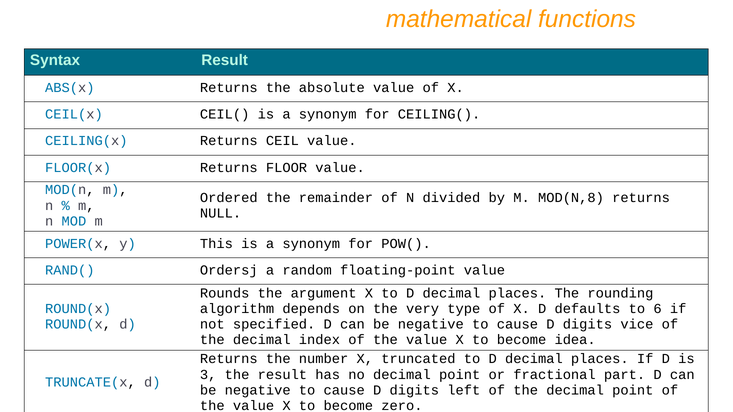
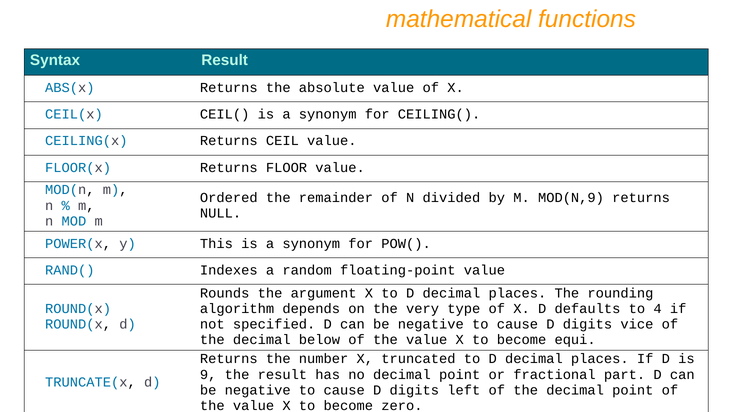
MOD(N,8: MOD(N,8 -> MOD(N,9 (571, 198)
Ordersj: Ordersj -> Indexes (229, 270)
6: 6 -> 4 (658, 309)
index: index -> below (319, 340)
idea: idea -> equi (575, 340)
3: 3 -> 9 (208, 375)
